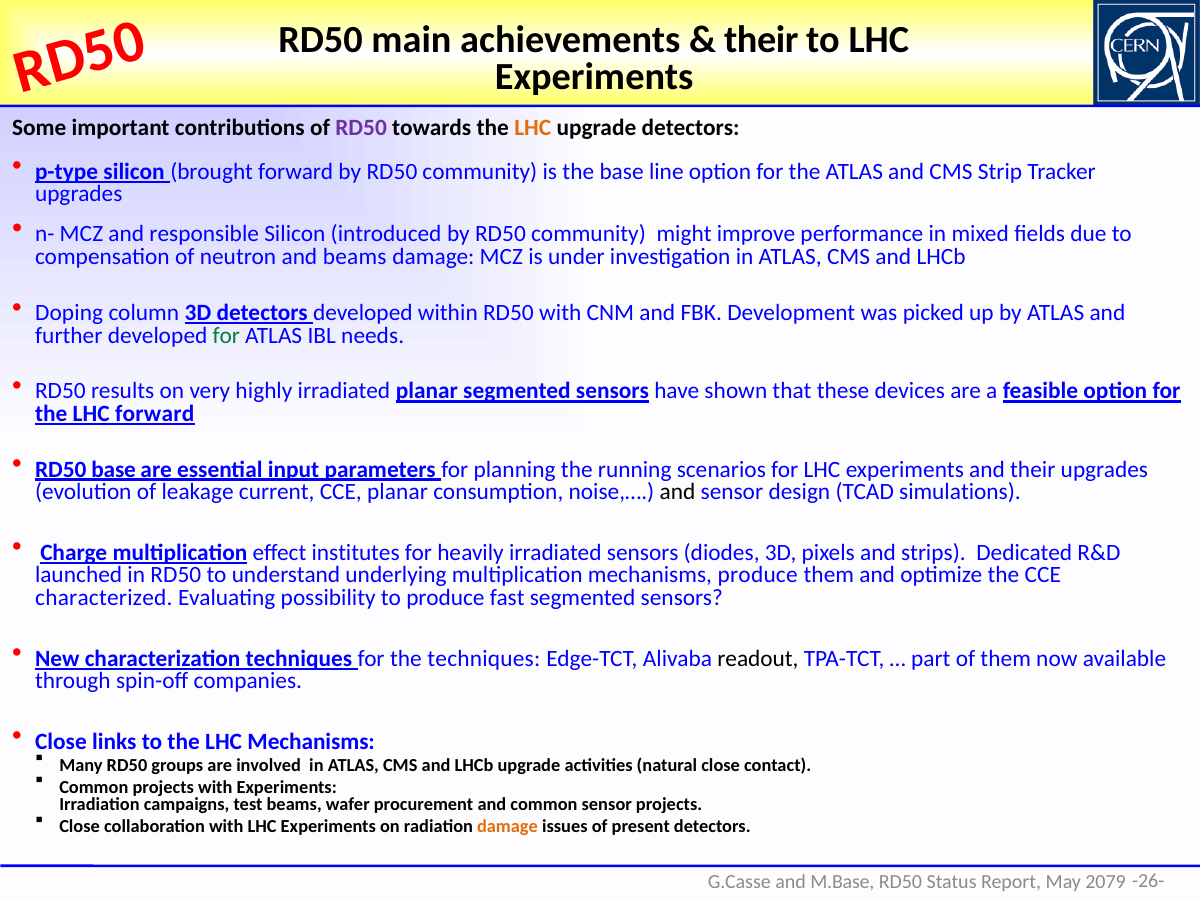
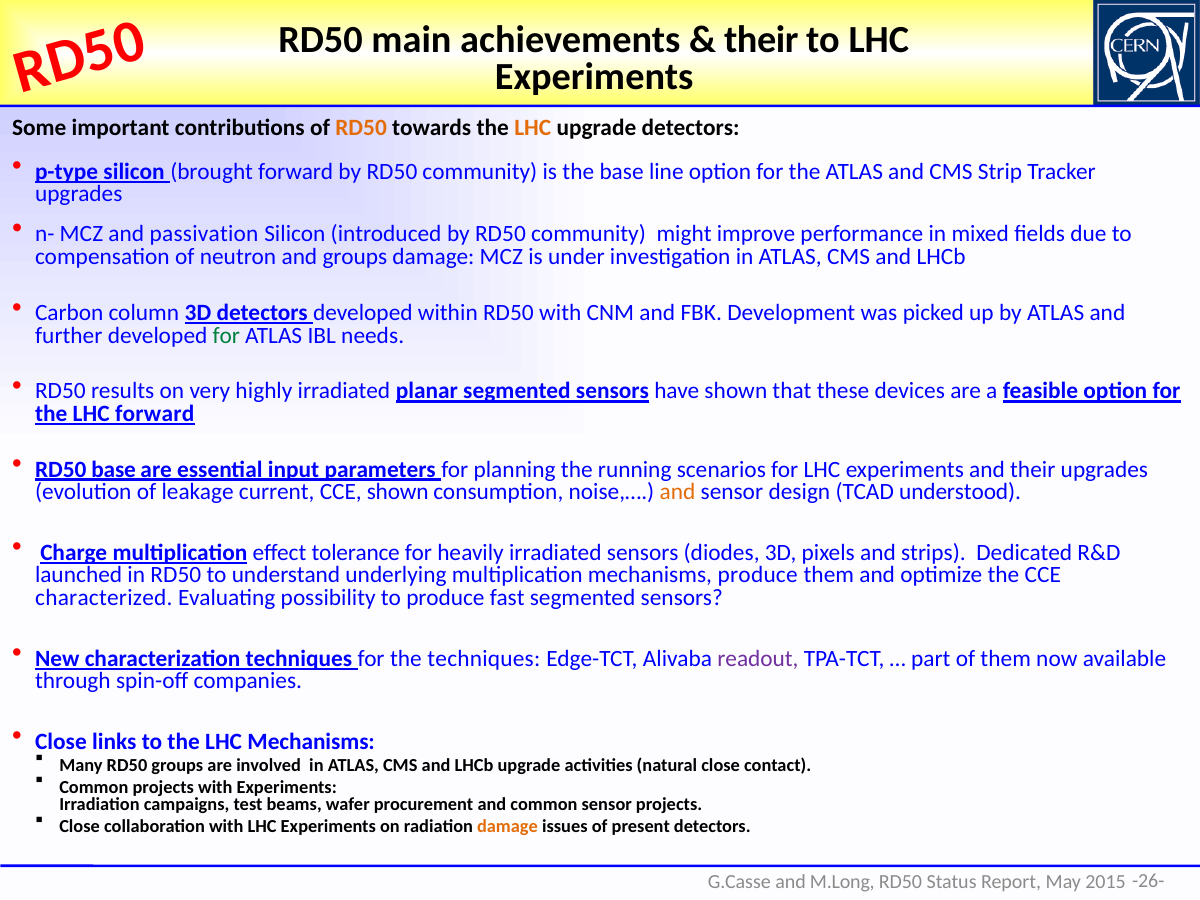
RD50 colour: purple -> orange (361, 128)
responsible: responsible -> passivation (204, 234)
and beams: beams -> groups (355, 257)
Doping: Doping -> Carbon (69, 313)
CCE planar: planar -> shown (398, 492)
and colour: black -> orange (677, 492)
simulations: simulations -> understood (960, 492)
institutes: institutes -> tolerance (356, 553)
readout colour: black -> purple (758, 658)
M.Base: M.Base -> M.Long (842, 882)
2079: 2079 -> 2015 (1106, 882)
